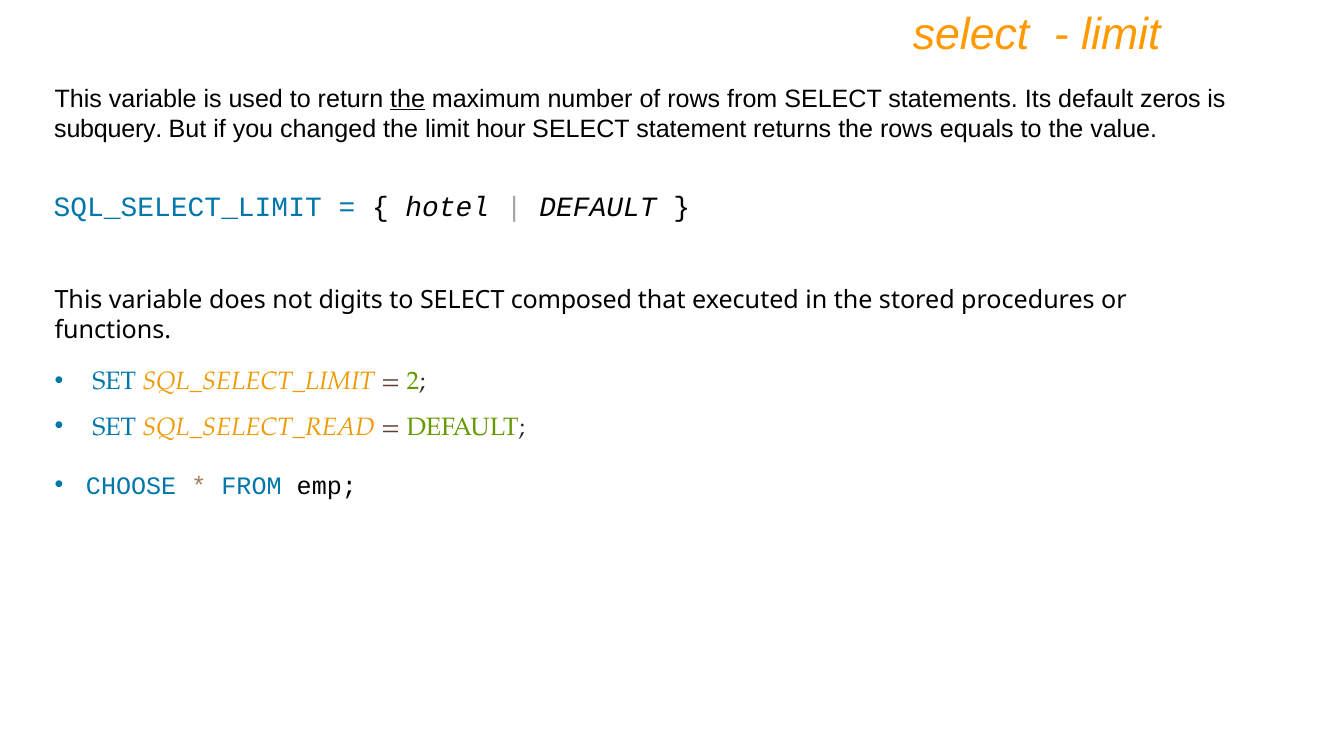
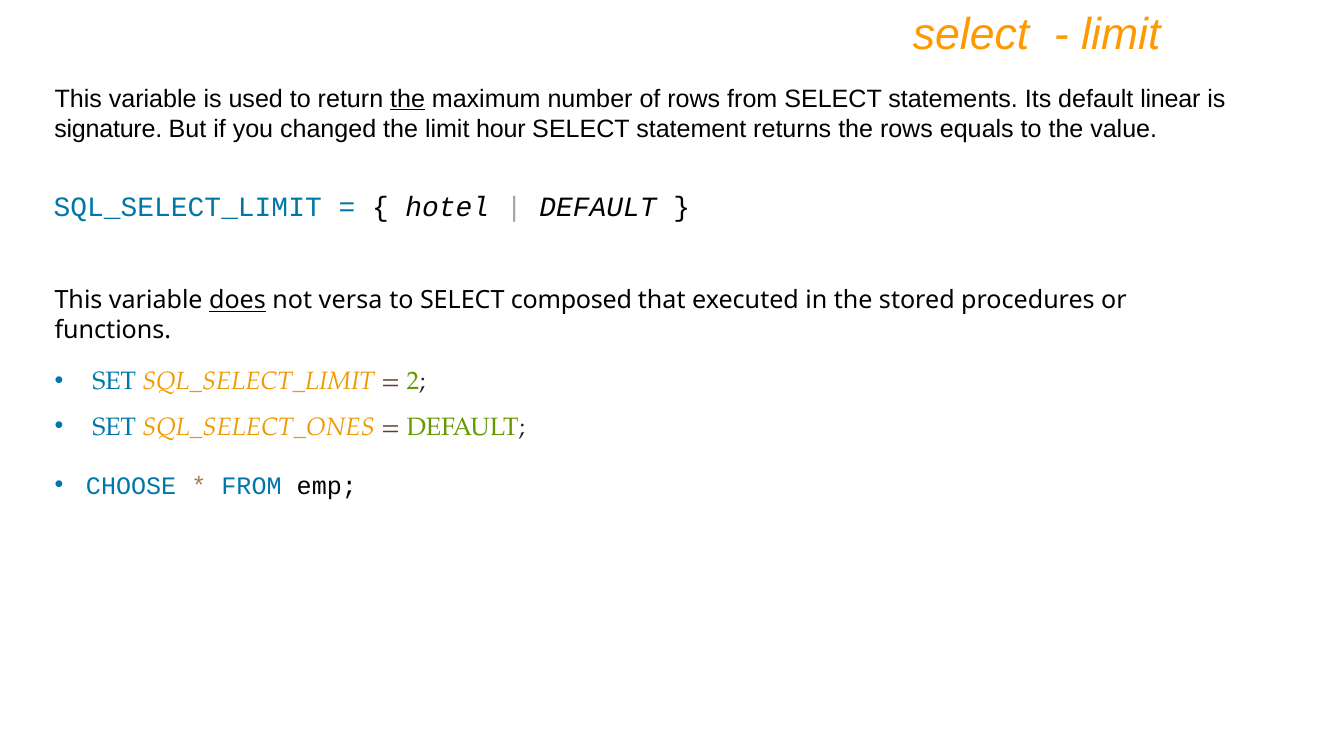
zeros: zeros -> linear (1170, 99)
subquery: subquery -> signature (108, 129)
does underline: none -> present (238, 300)
digits: digits -> versa (351, 300)
SQL_SELECT_READ: SQL_SELECT_READ -> SQL_SELECT_ONES (259, 427)
